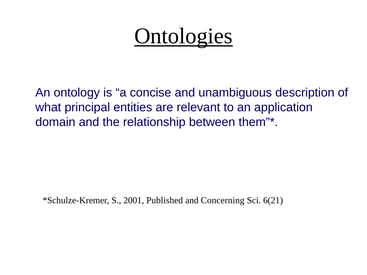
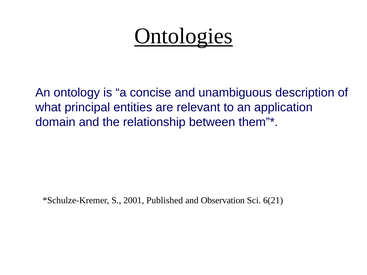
Concerning: Concerning -> Observation (223, 200)
